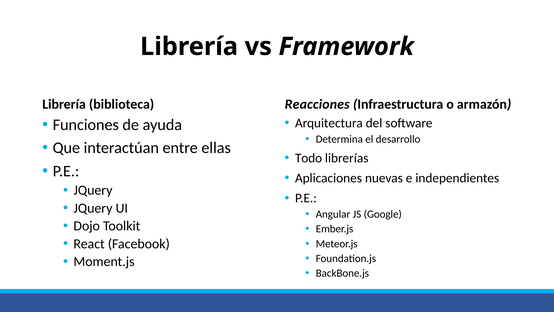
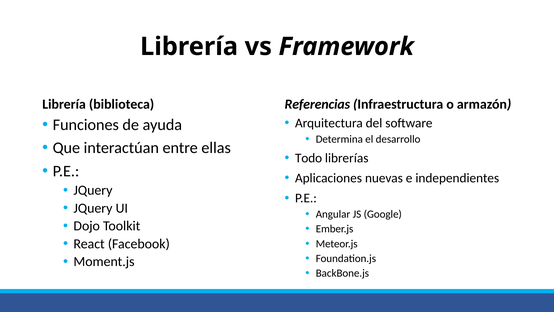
Reacciones: Reacciones -> Referencias (317, 104)
